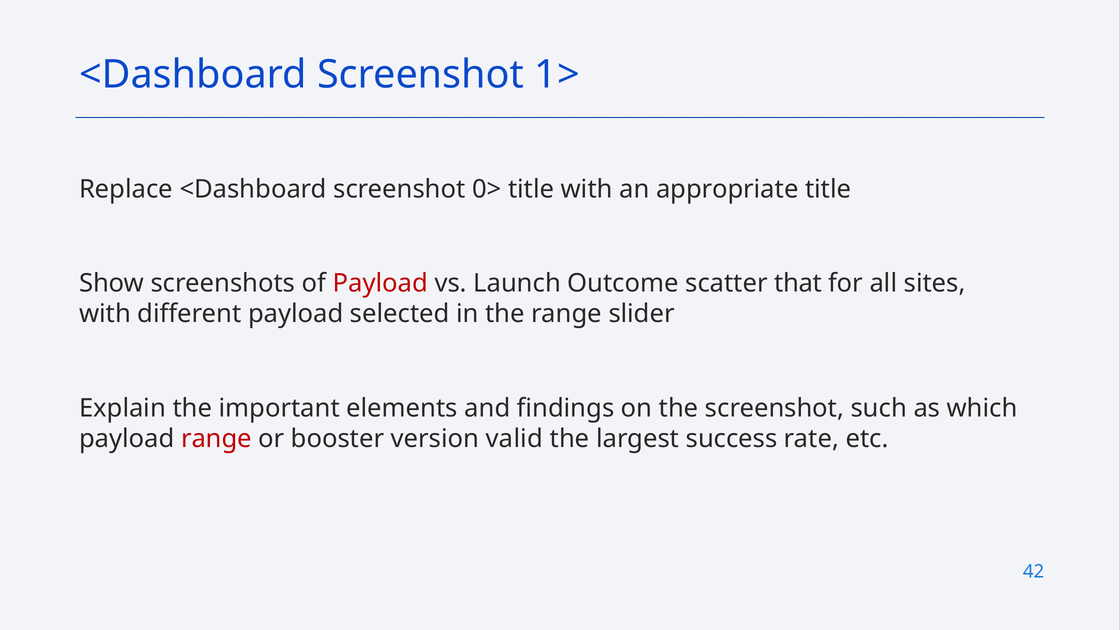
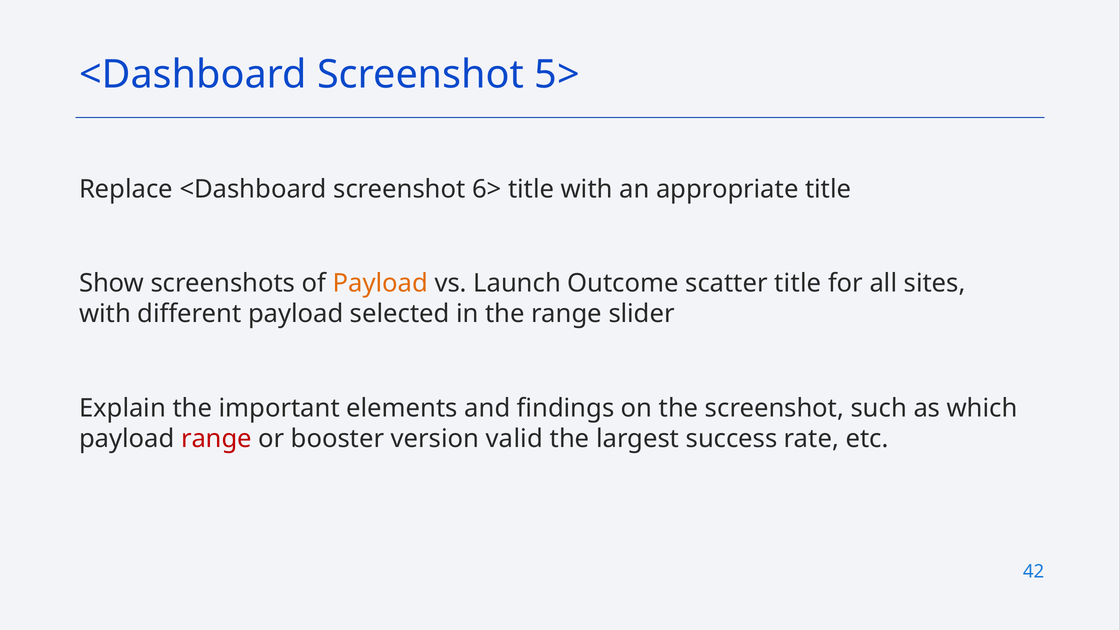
1>: 1> -> 5> (557, 75)
0>: 0> -> 6> (487, 189)
Payload colour: red -> orange (380, 283)
scatter that: that -> title (798, 283)
